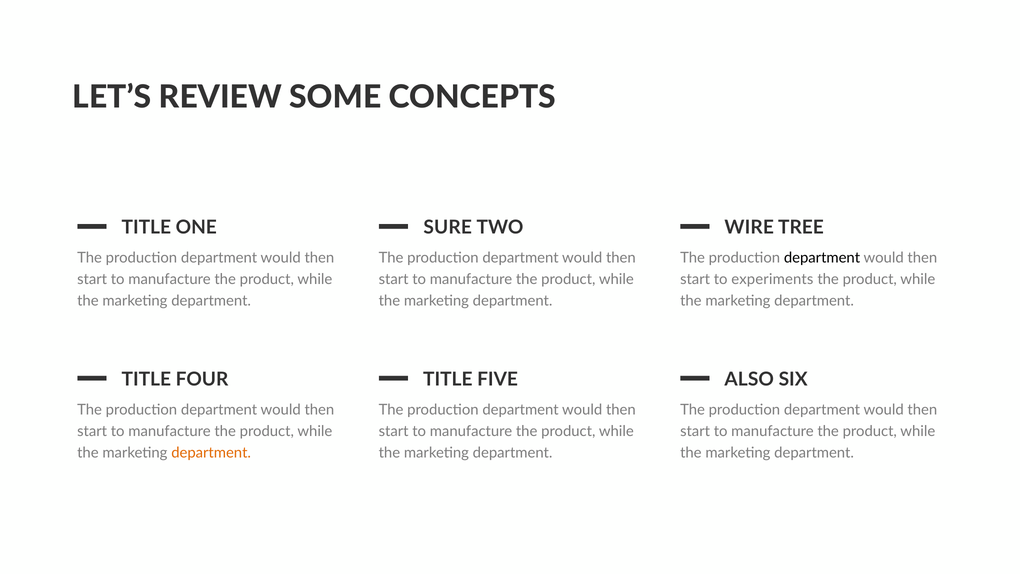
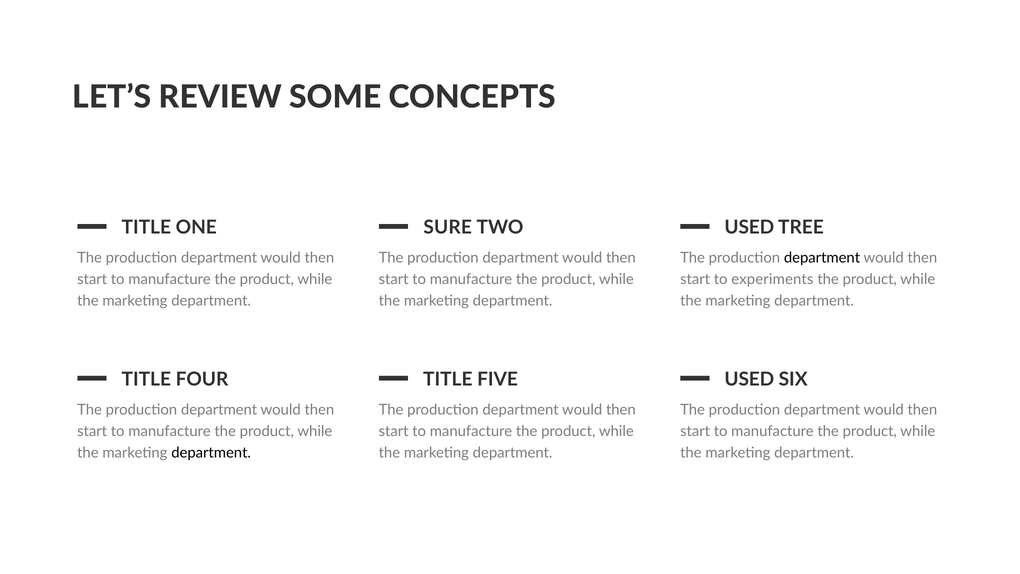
WIRE: WIRE -> USED (749, 228)
ALSO: ALSO -> USED (749, 379)
department colour: orange -> black (211, 453)
